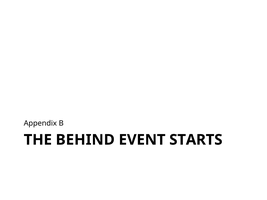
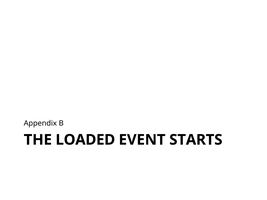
BEHIND: BEHIND -> LOADED (85, 140)
